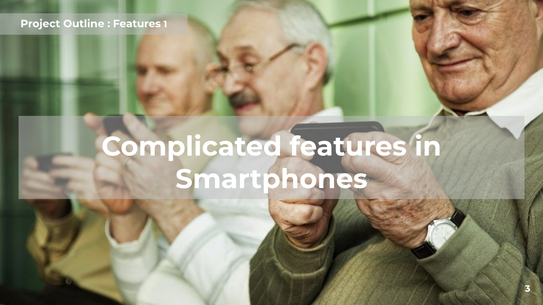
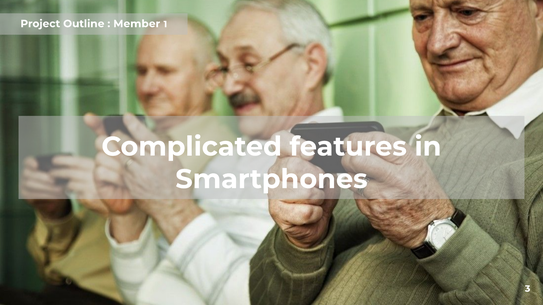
Features: Features -> Member (137, 24)
